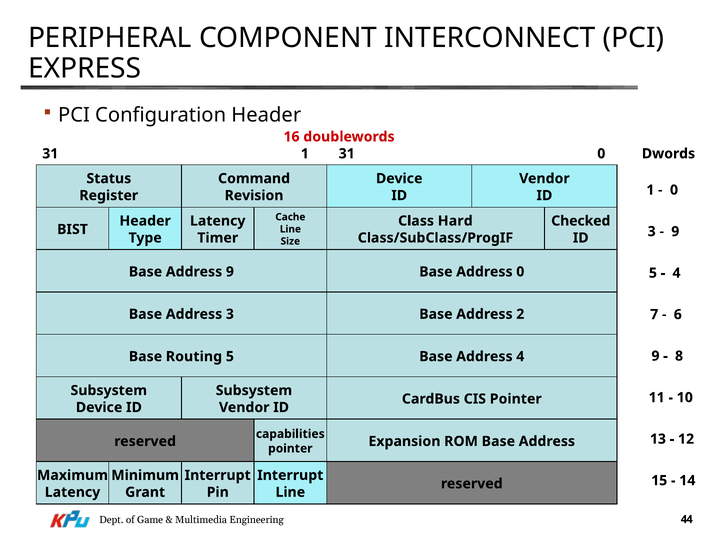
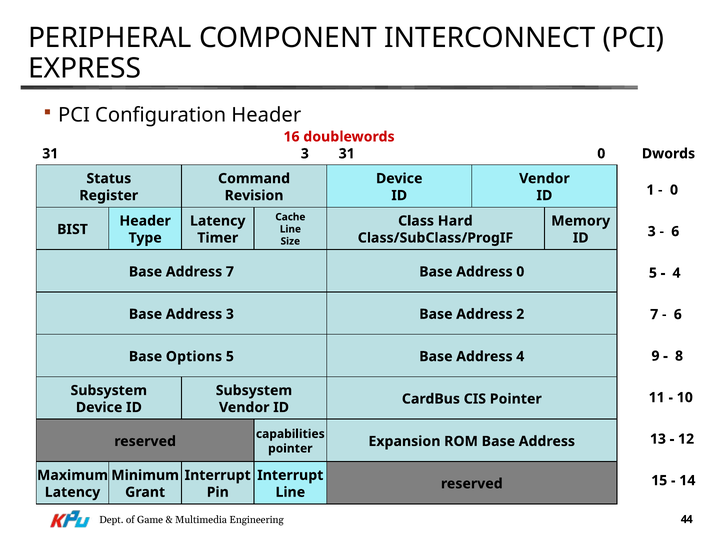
31 1: 1 -> 3 (305, 154)
Checked: Checked -> Memory (581, 221)
9: 9 -> 6 (675, 231)
Address 9: 9 -> 7 (230, 272)
Routing: Routing -> Options (194, 356)
